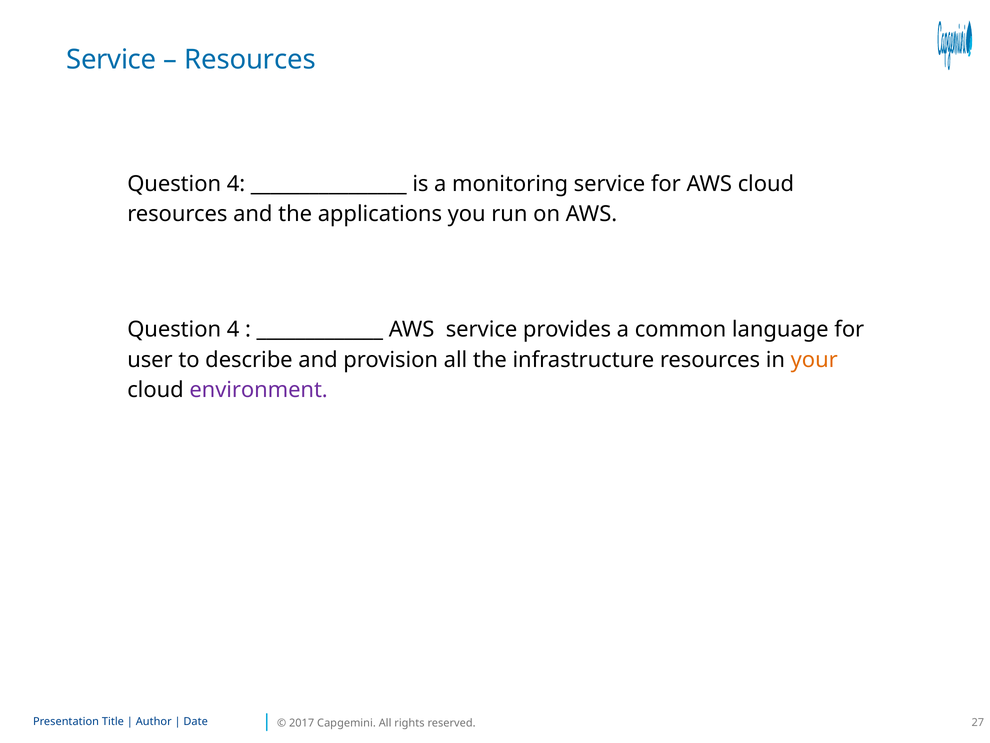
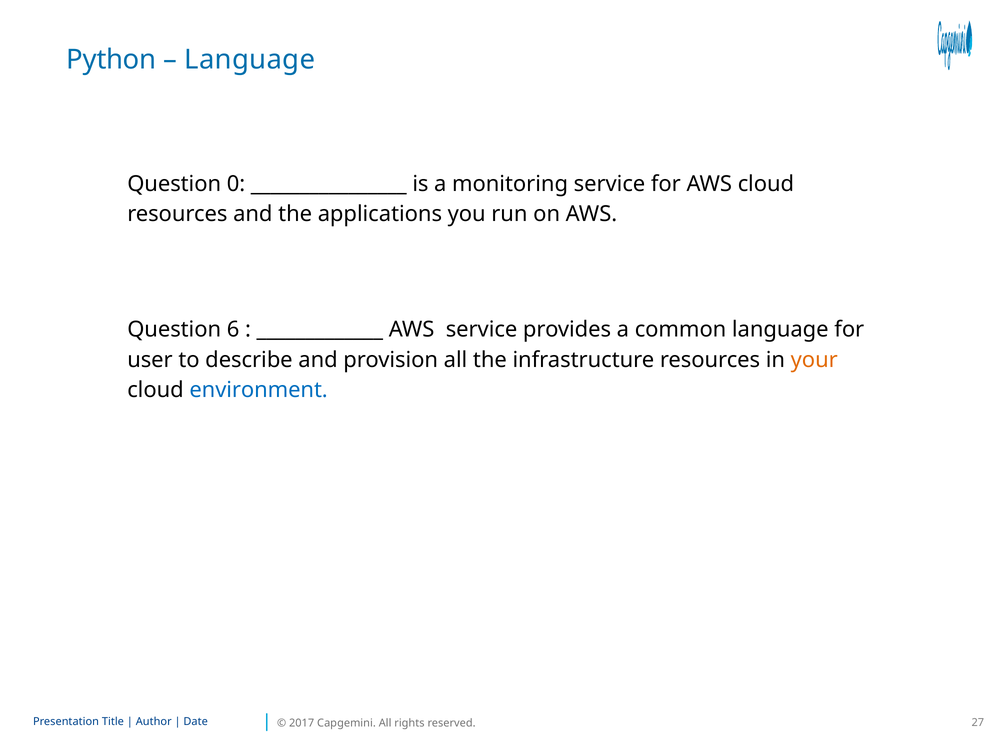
Service: Service -> Python (111, 59)
Resources: Resources -> Language (250, 59)
4: 4 -> 0 (236, 184)
4: 4 -> 6 (233, 329)
environment colour: purple -> blue (259, 390)
